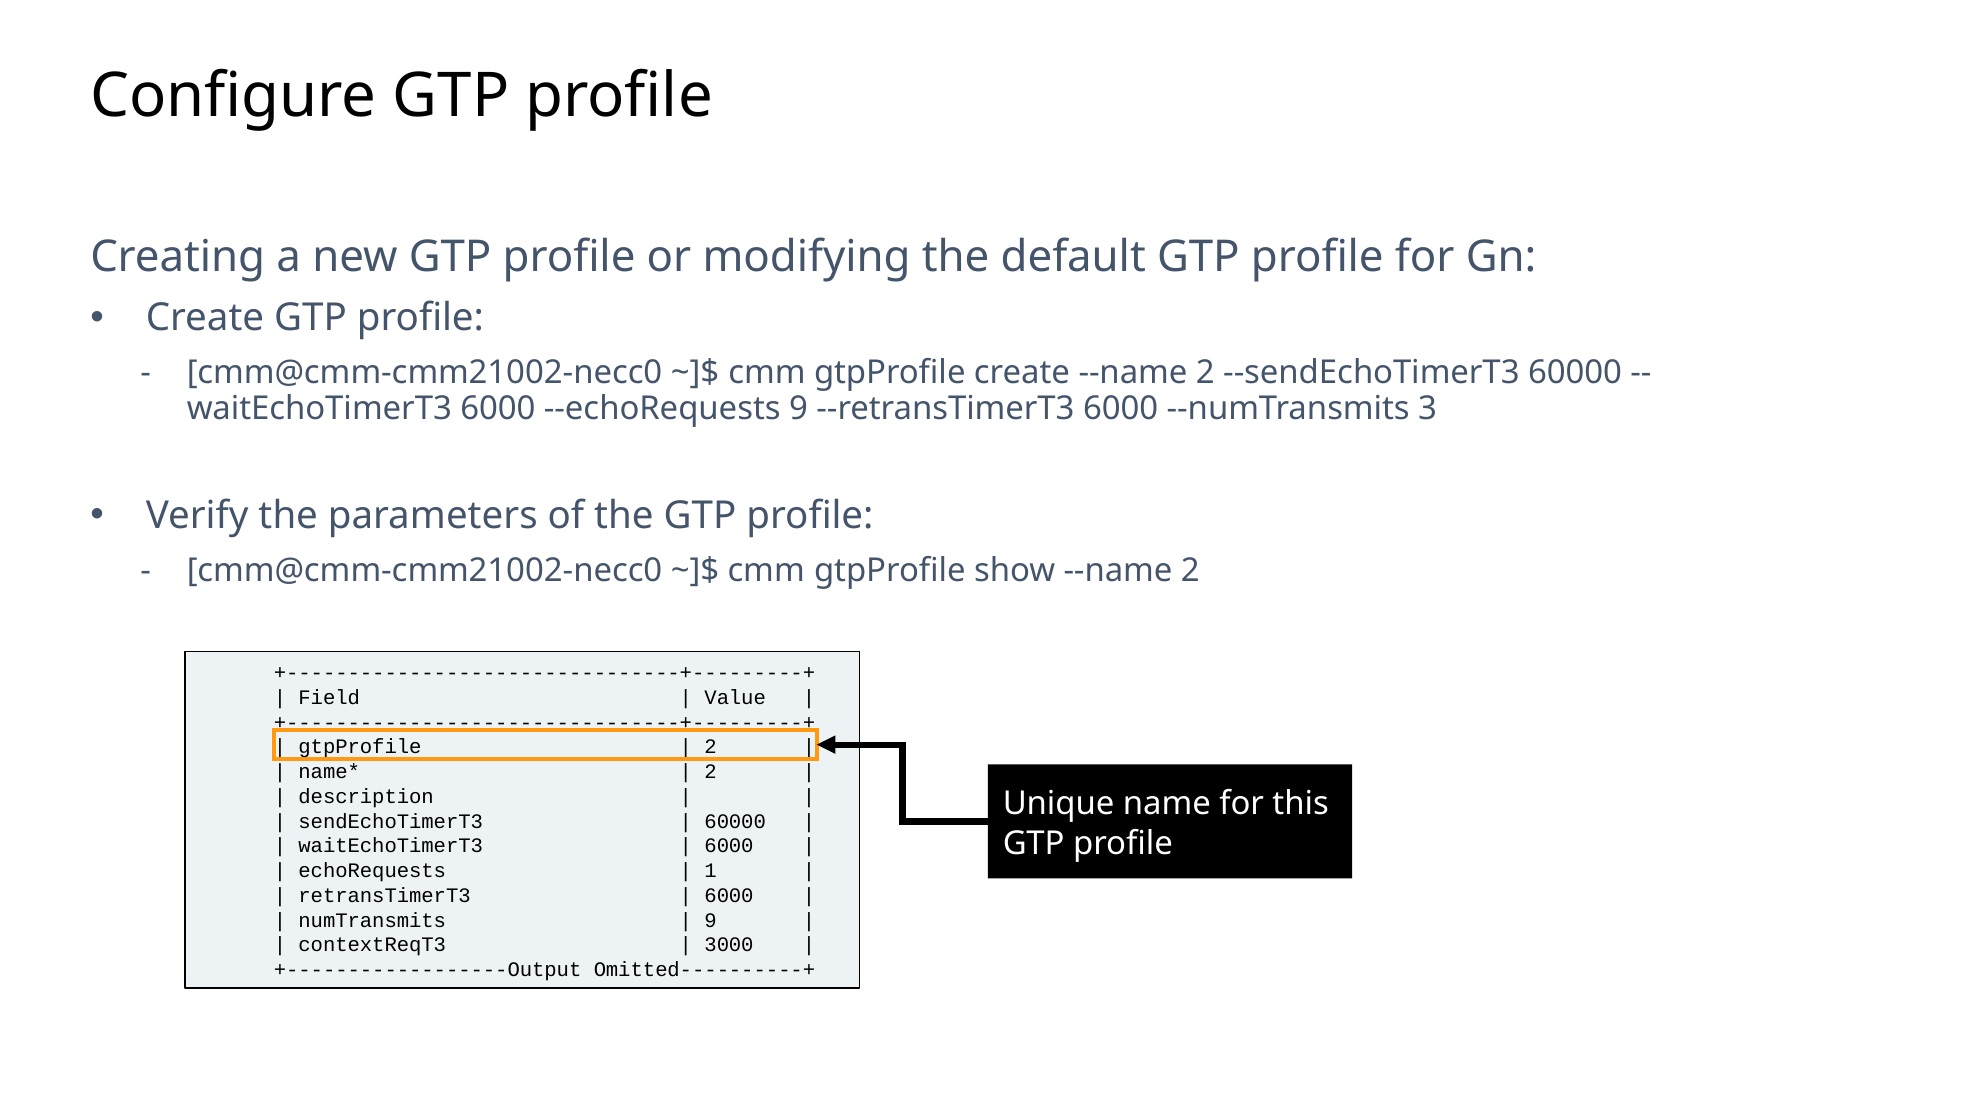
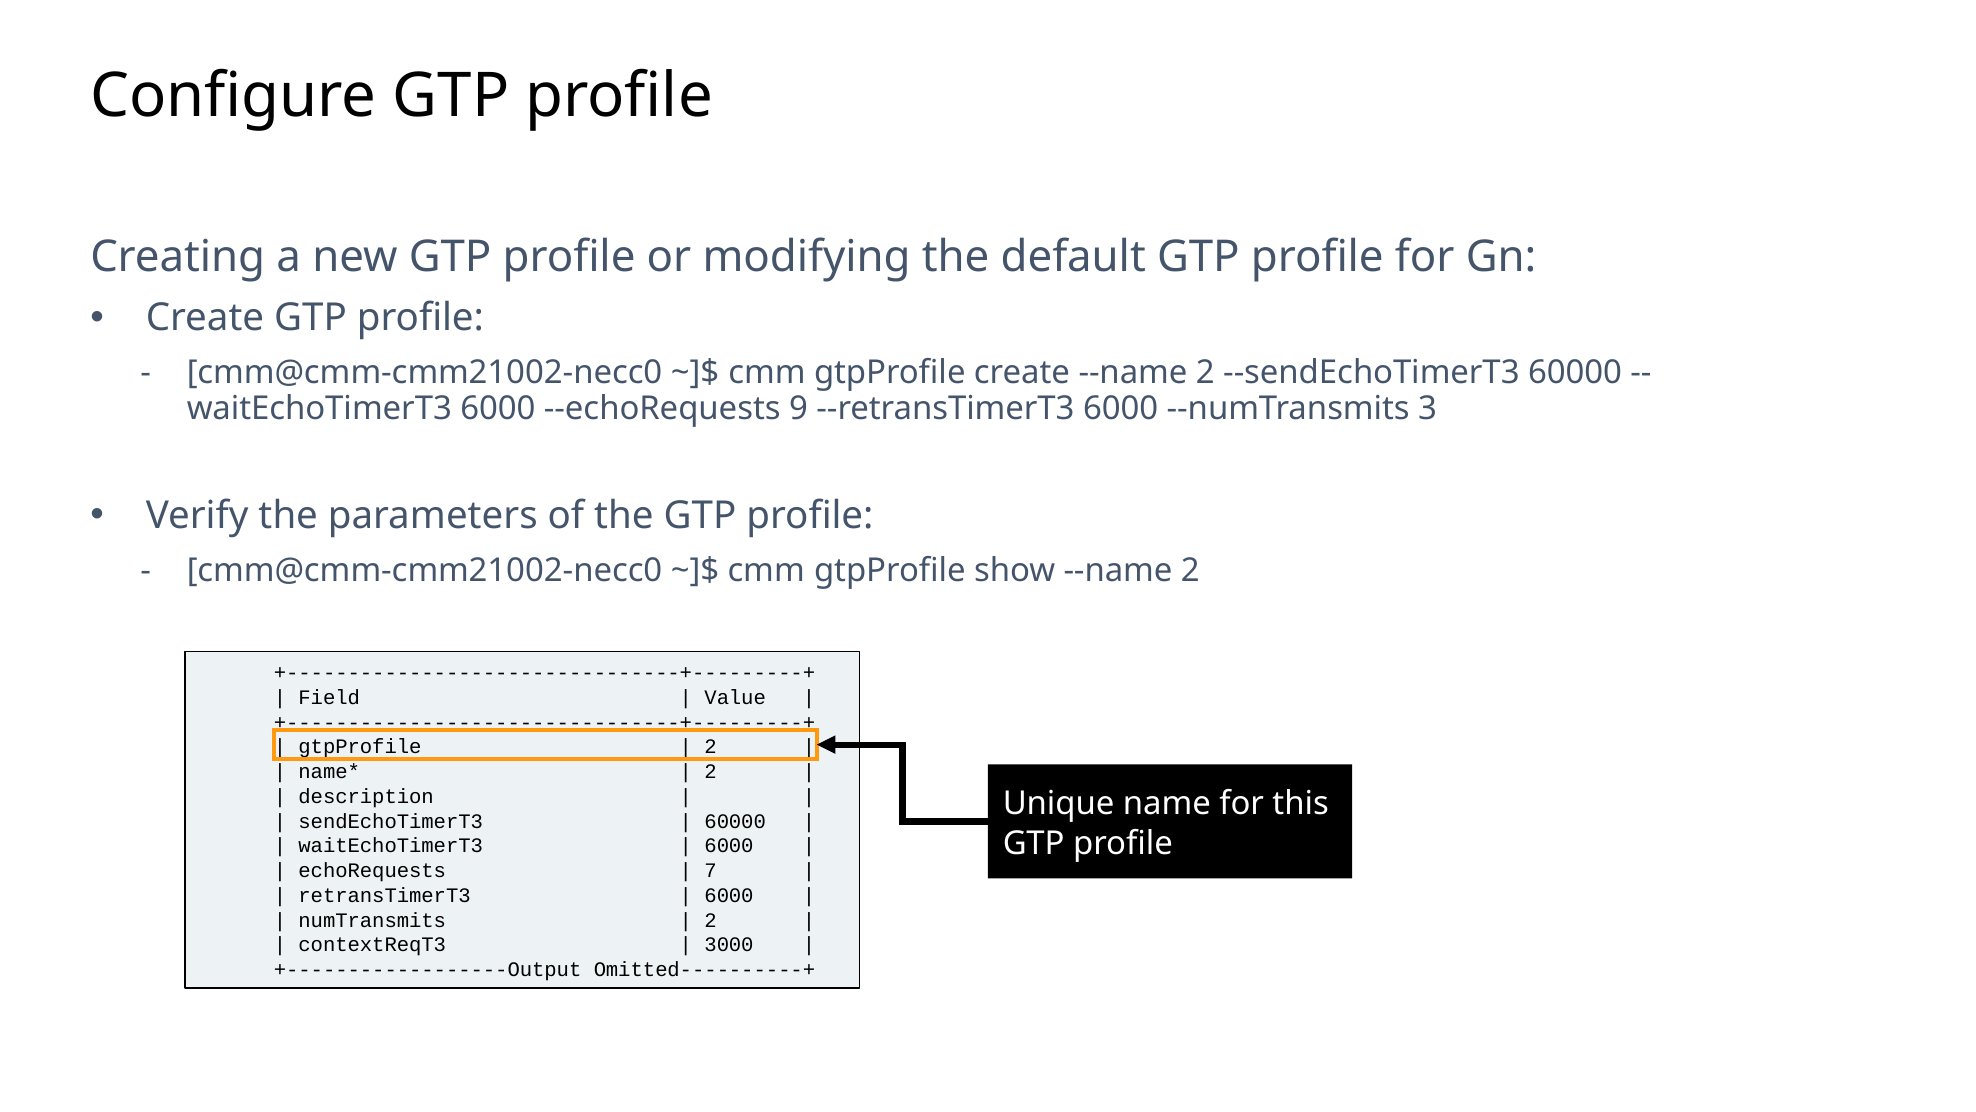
1: 1 -> 7 (711, 870)
9: 9 -> 2 (711, 920)
